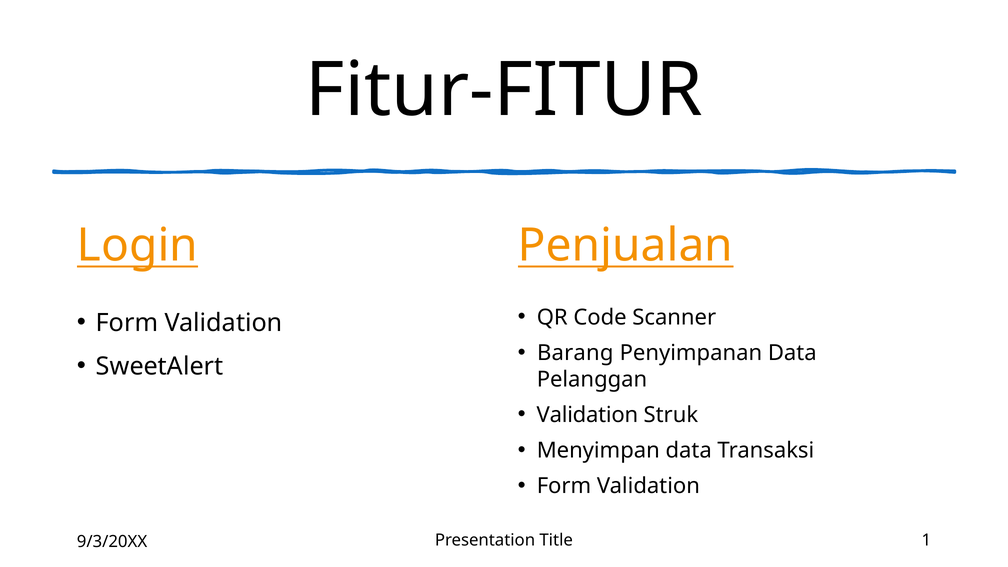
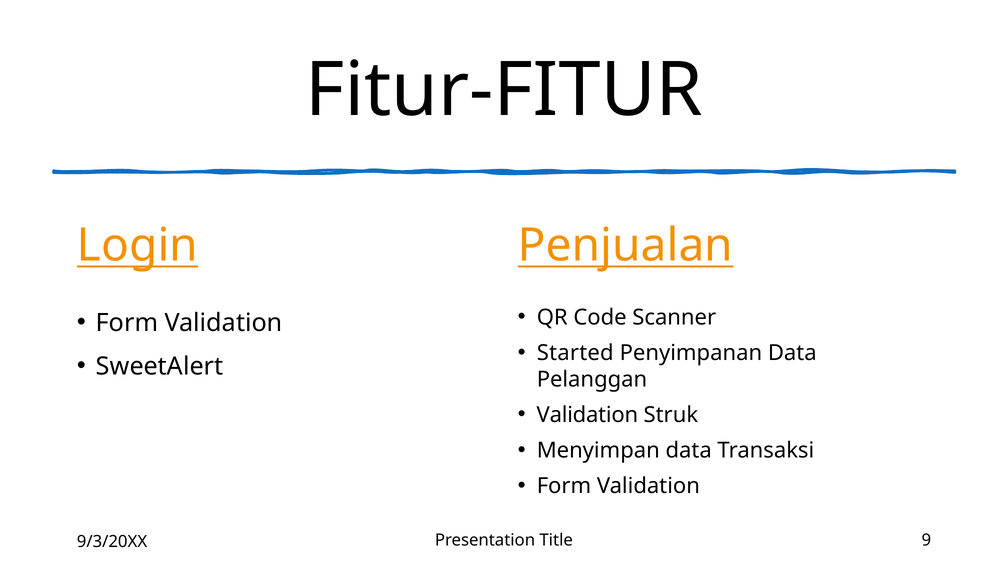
Barang: Barang -> Started (575, 353)
1: 1 -> 9 (926, 540)
